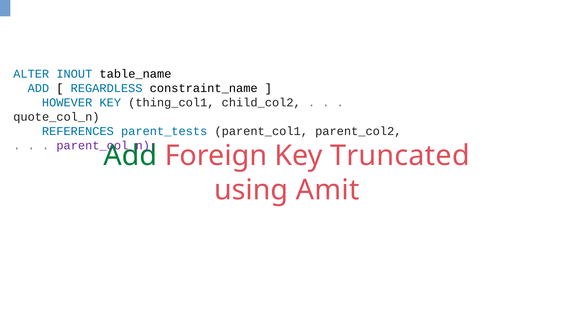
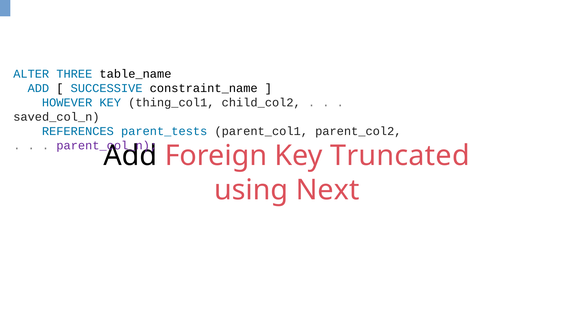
INOUT: INOUT -> THREE (74, 74)
REGARDLESS: REGARDLESS -> SUCCESSIVE (107, 88)
quote_col_n: quote_col_n -> saved_col_n (56, 117)
Add colour: green -> black (130, 156)
Amit: Amit -> Next (328, 190)
